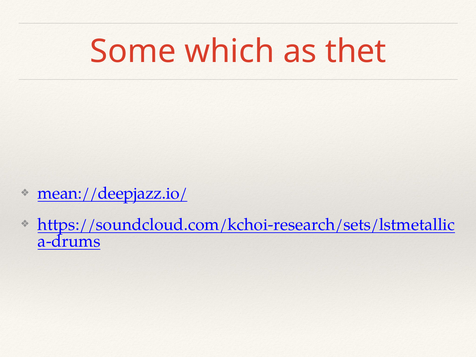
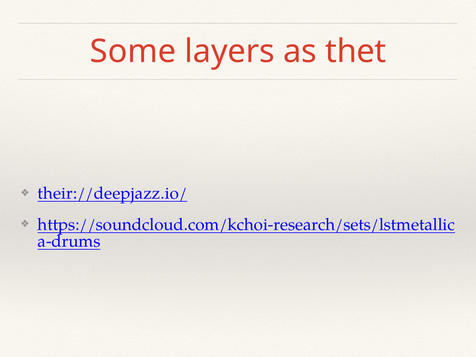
which: which -> layers (230, 51)
mean://deepjazz.io/: mean://deepjazz.io/ -> their://deepjazz.io/ (112, 193)
